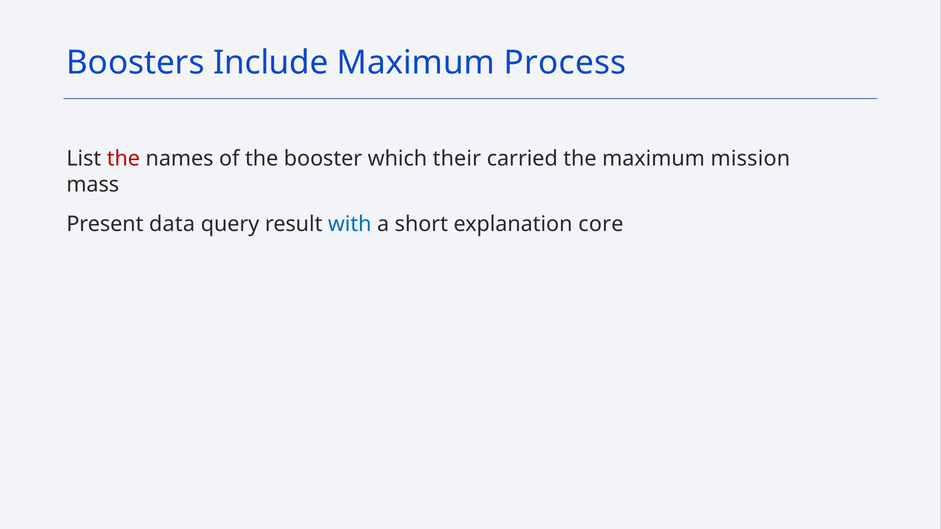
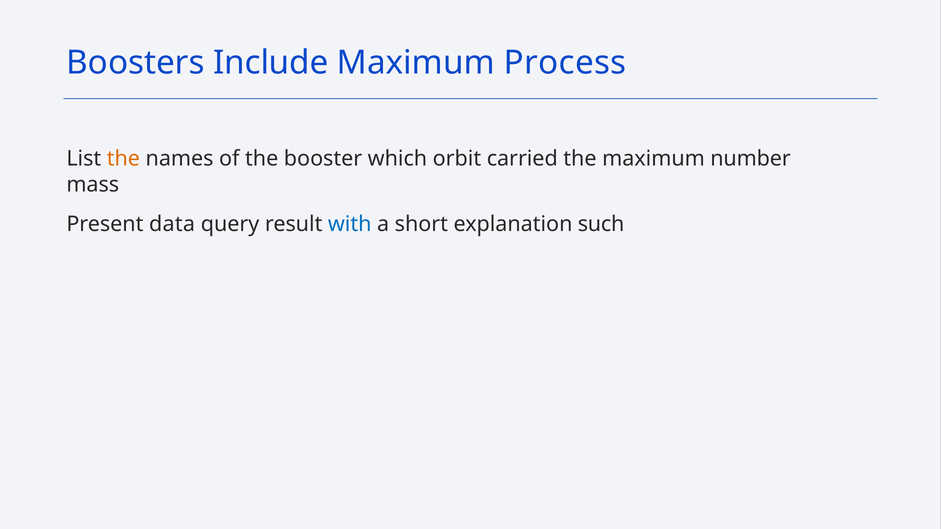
the colour: red -> orange (123, 159)
their: their -> orbit (457, 159)
mission: mission -> number (751, 159)
core: core -> such (601, 224)
